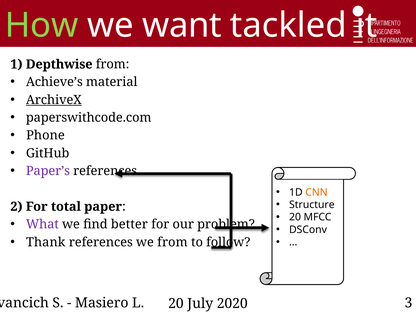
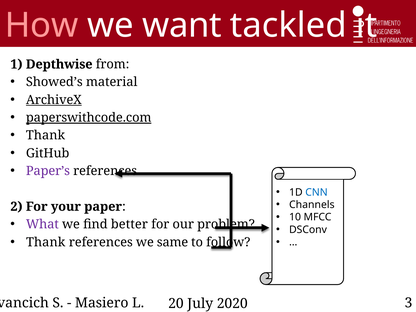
How colour: light green -> pink (42, 25)
Achieve’s: Achieve’s -> Showed’s (54, 82)
paperswithcode.com underline: none -> present (89, 118)
Phone: Phone -> Thank (45, 135)
CNN colour: orange -> blue (317, 192)
Structure: Structure -> Channels (312, 205)
total: total -> your (66, 207)
20: 20 -> 10 (295, 217)
we from: from -> same (173, 242)
